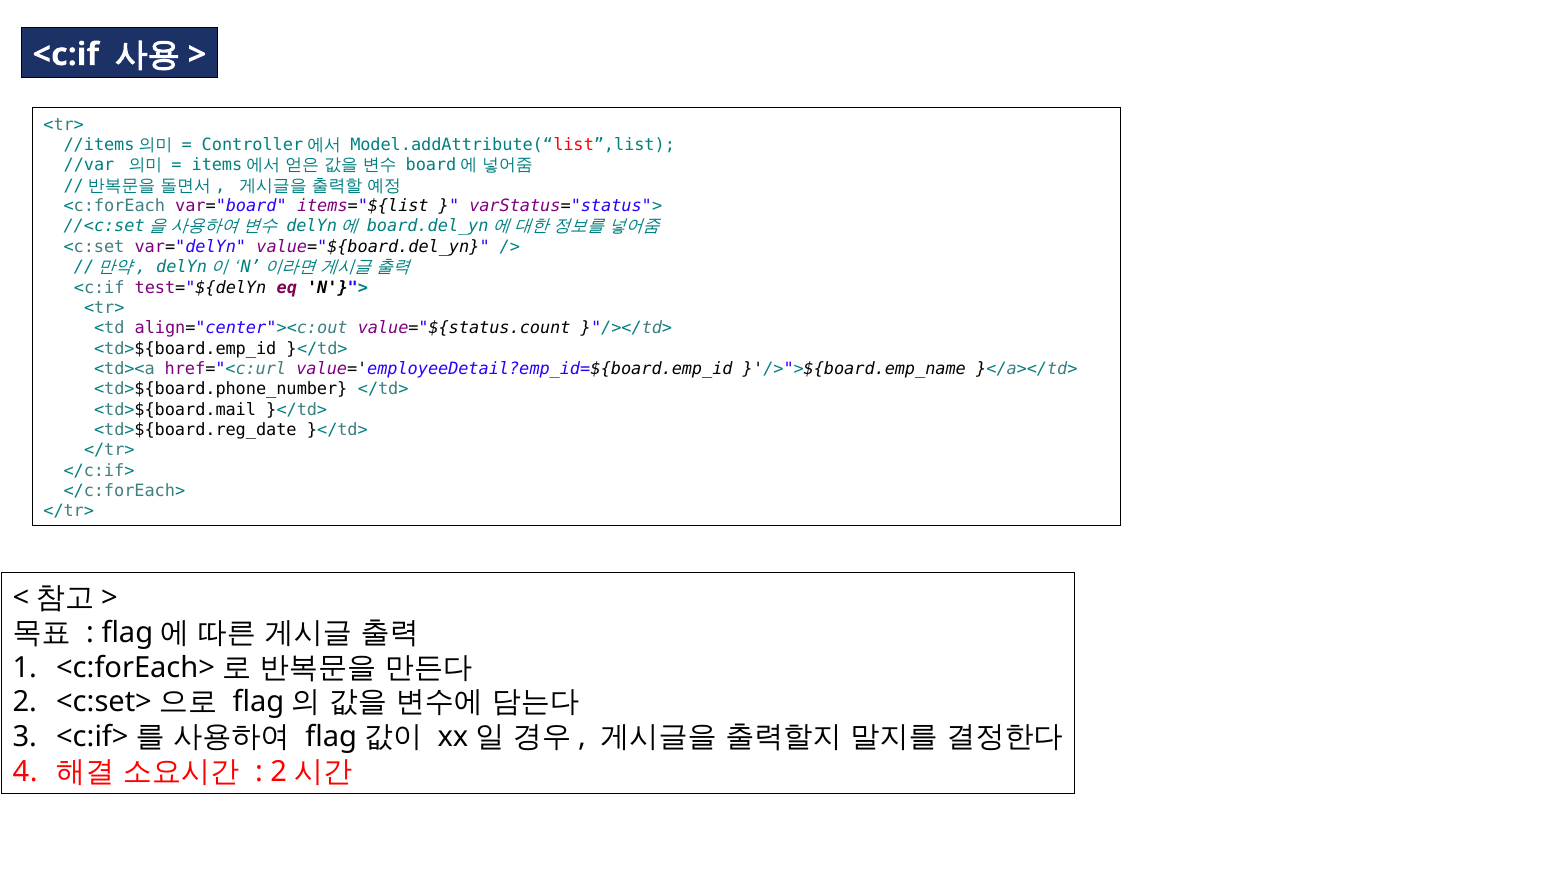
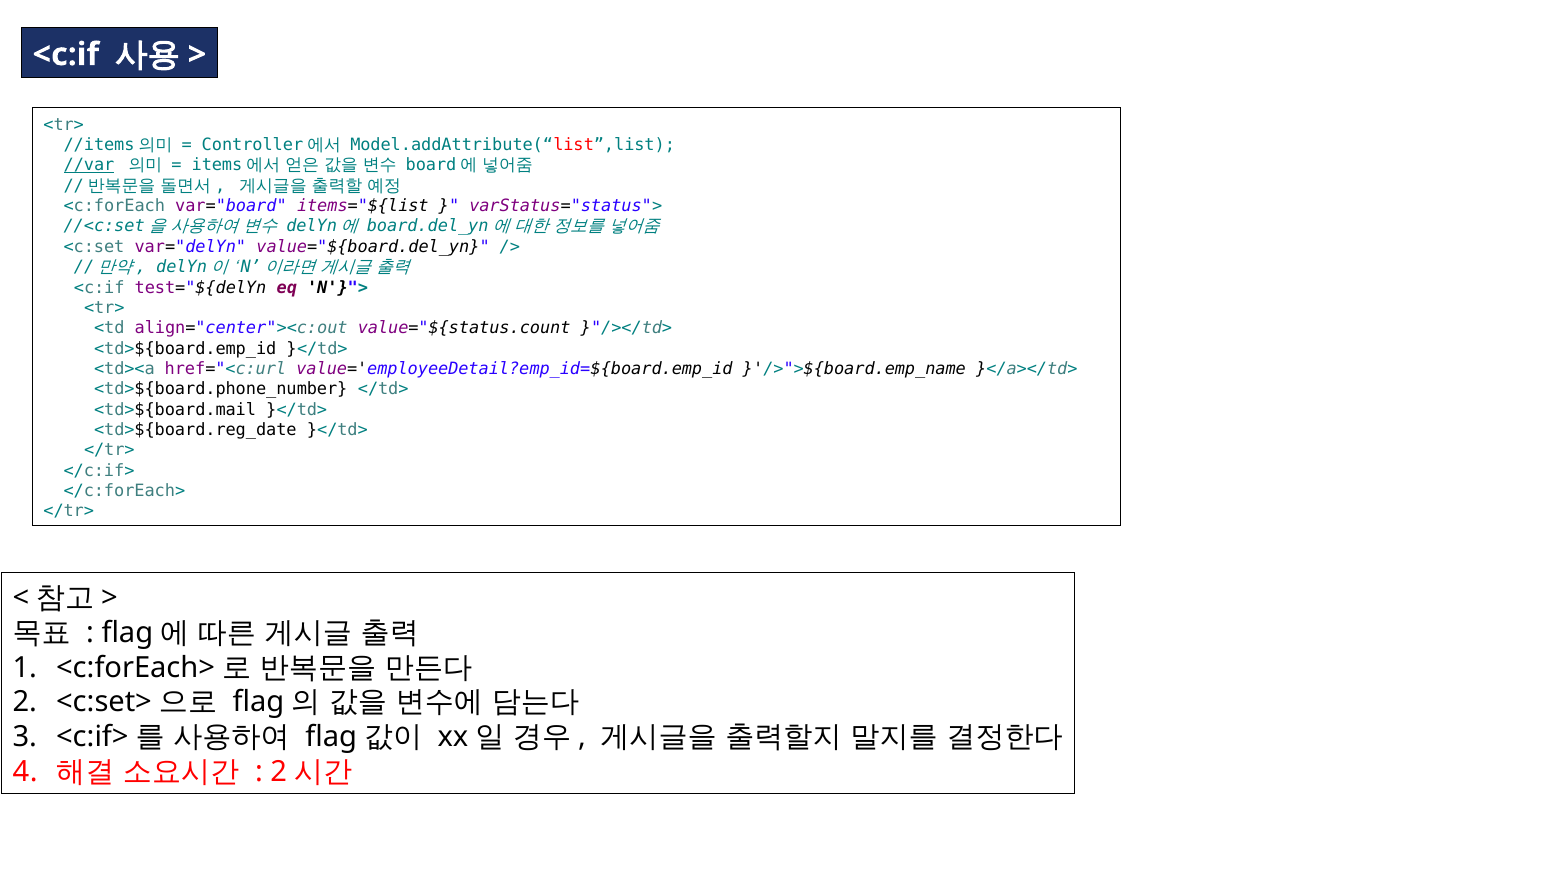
//var underline: none -> present (89, 165)
